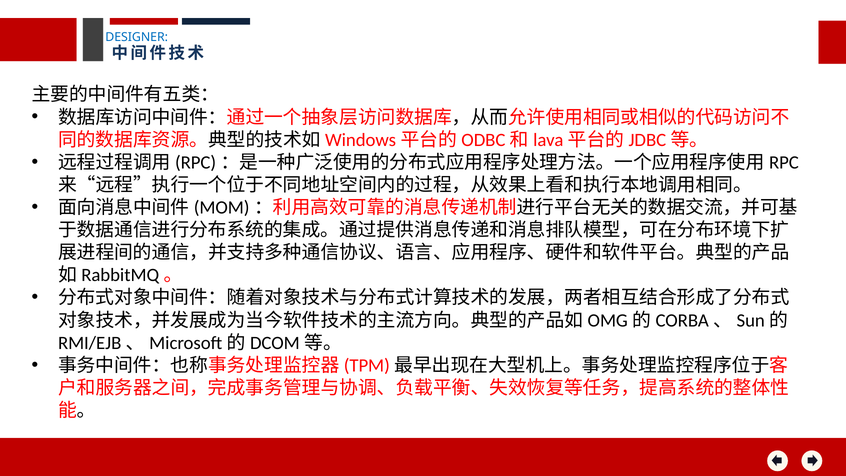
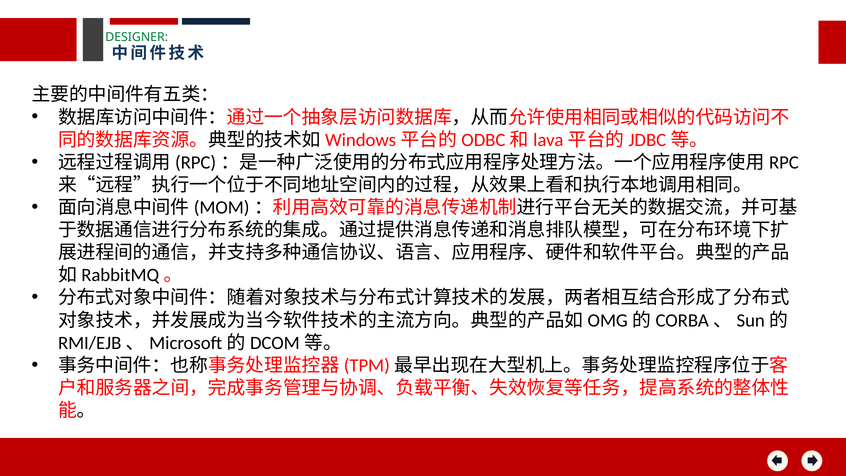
DESIGNER colour: blue -> green (137, 37)
